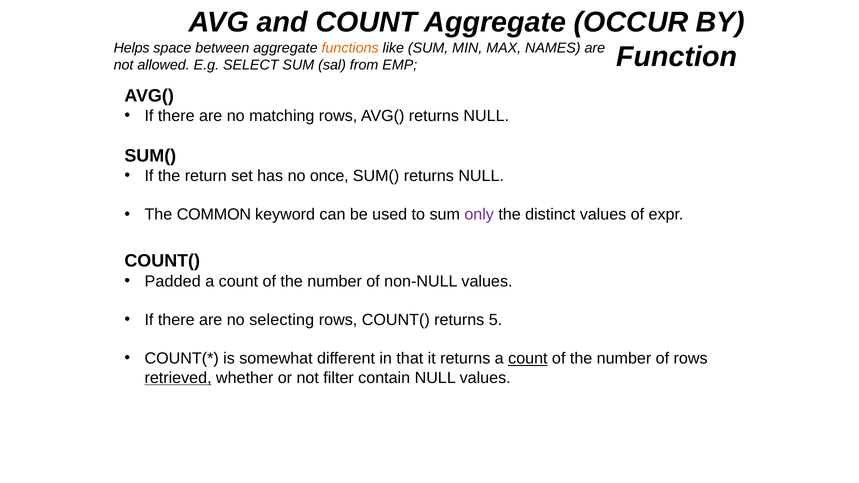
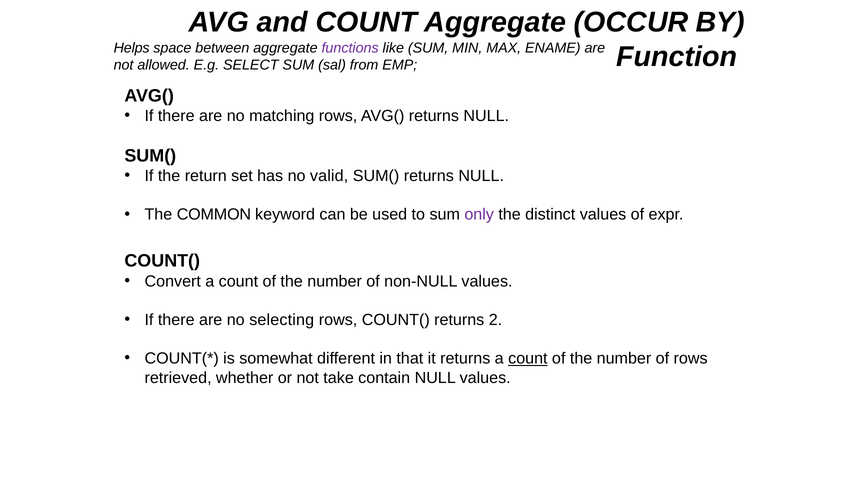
functions colour: orange -> purple (350, 48)
NAMES: NAMES -> ENAME (553, 48)
once: once -> valid (329, 176)
Padded: Padded -> Convert (173, 281)
5: 5 -> 2 (495, 320)
retrieved underline: present -> none (178, 378)
filter: filter -> take (339, 378)
